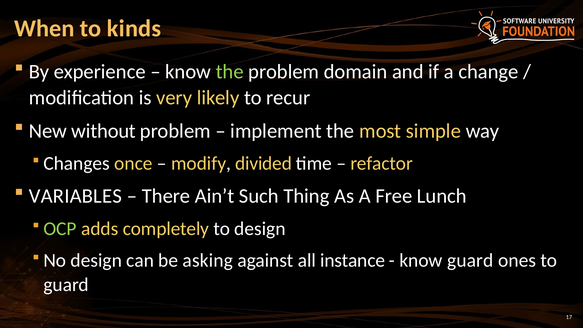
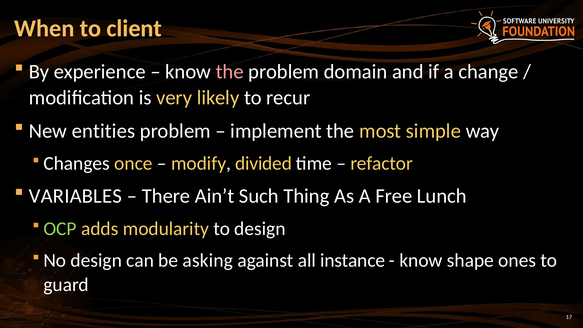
kinds: kinds -> client (134, 28)
the colour: light green -> pink (230, 72)
without: without -> entities (103, 131)
completely: completely -> modularity (166, 229)
know guard: guard -> shape (470, 260)
